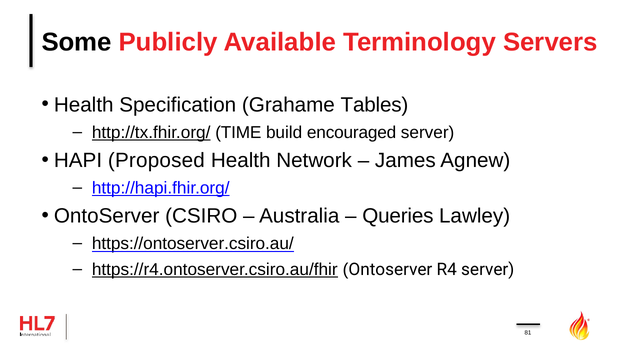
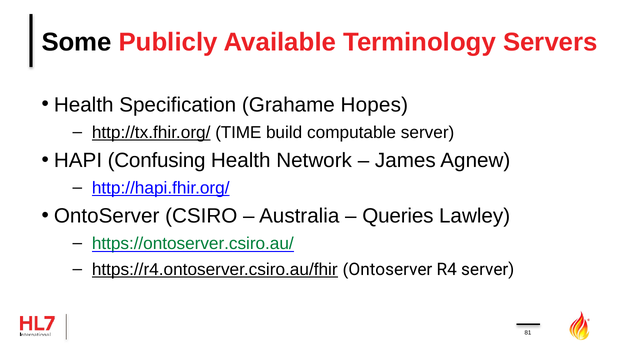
Tables: Tables -> Hopes (374, 105)
encouraged: encouraged -> computable (352, 132)
Proposed: Proposed -> Confusing (157, 161)
https://ontoserver.csiro.au/ colour: black -> green (193, 244)
